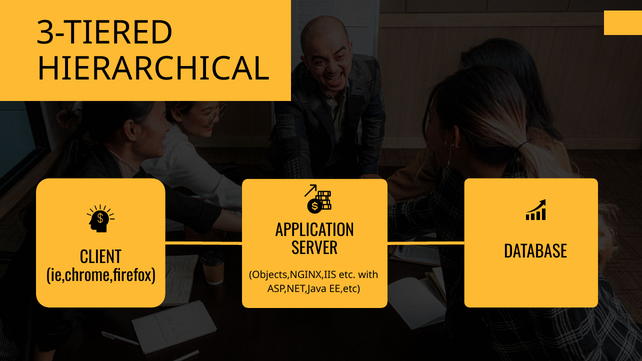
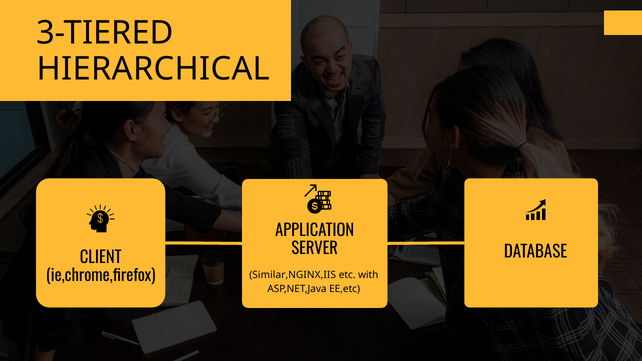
Objects,NGINX,IIS: Objects,NGINX,IIS -> Similar,NGINX,IIS (293, 275)
